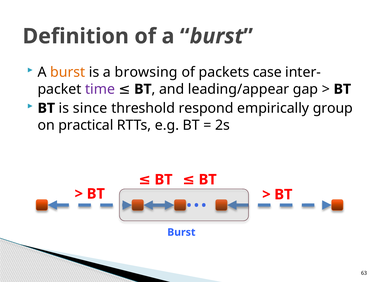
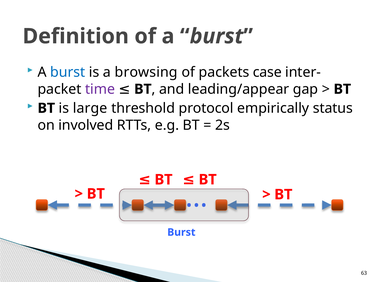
burst colour: orange -> blue (68, 72)
since: since -> large (90, 108)
respond: respond -> protocol (206, 108)
group: group -> status (333, 108)
practical: practical -> involved (86, 125)
